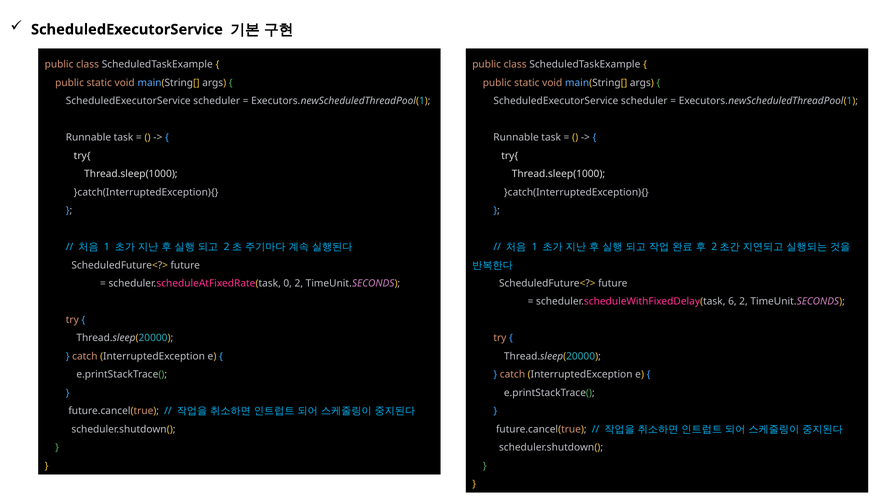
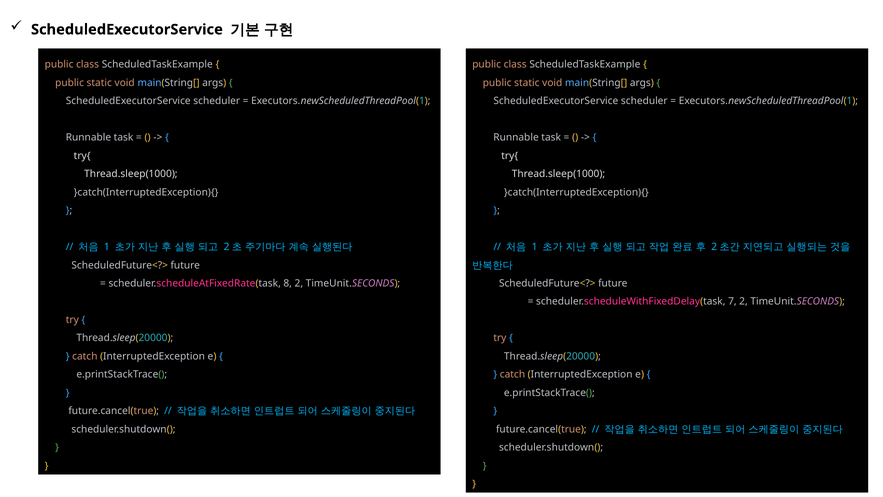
0: 0 -> 8 (288, 283)
6: 6 -> 7 (732, 301)
